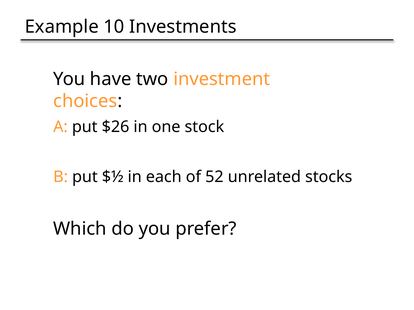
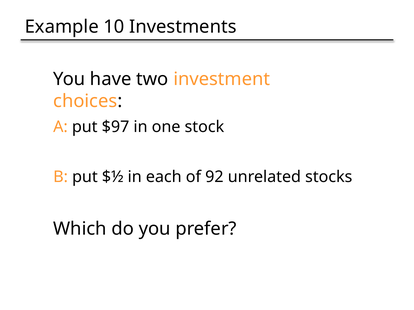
$26: $26 -> $97 (116, 127)
52: 52 -> 92 (214, 177)
